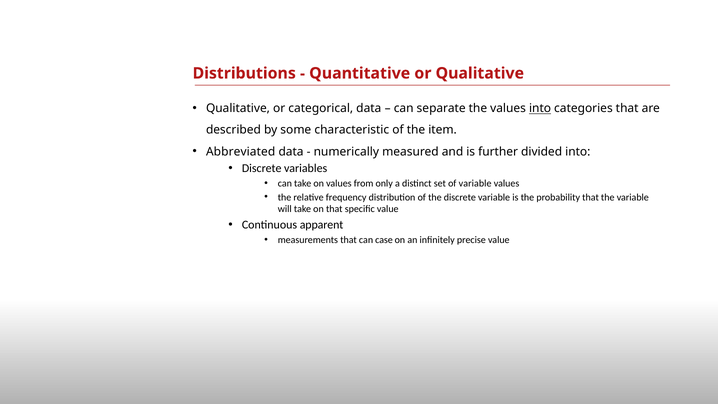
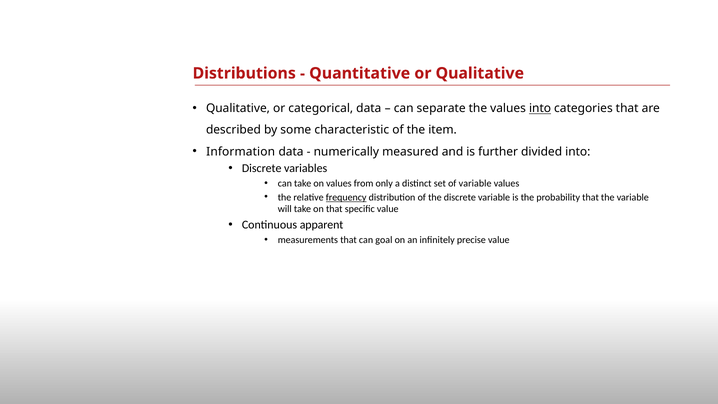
Abbreviated: Abbreviated -> Information (241, 152)
frequency underline: none -> present (346, 197)
case: case -> goal (384, 240)
